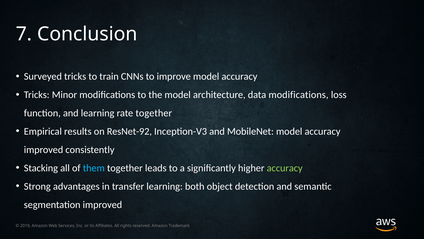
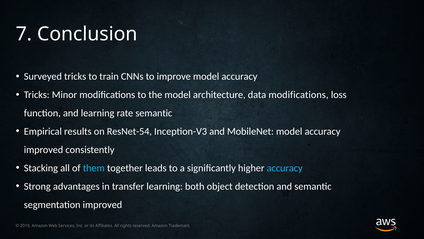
rate together: together -> semantic (154, 113)
ResNet-92: ResNet-92 -> ResNet-54 (129, 131)
accuracy colour: light green -> light blue (285, 168)
